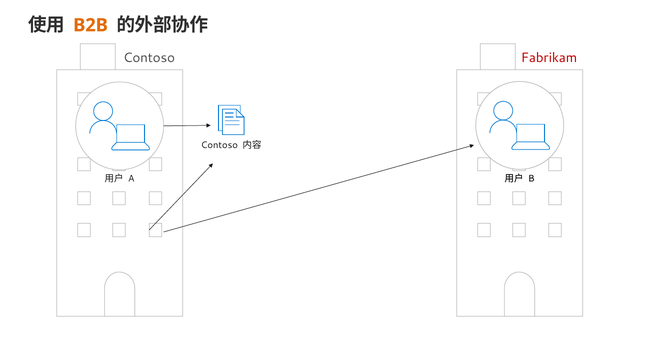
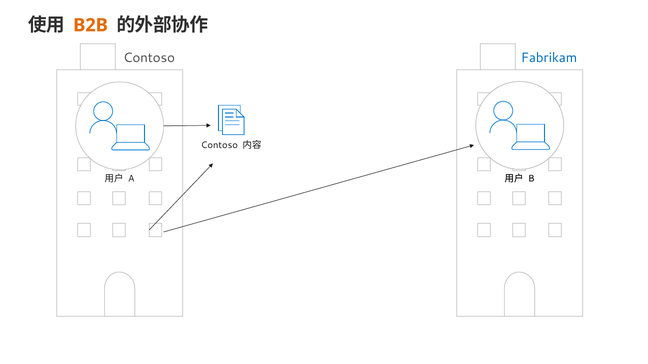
Fabrikam colour: red -> blue (549, 58)
